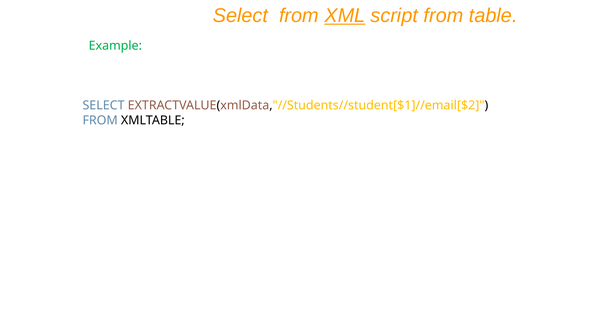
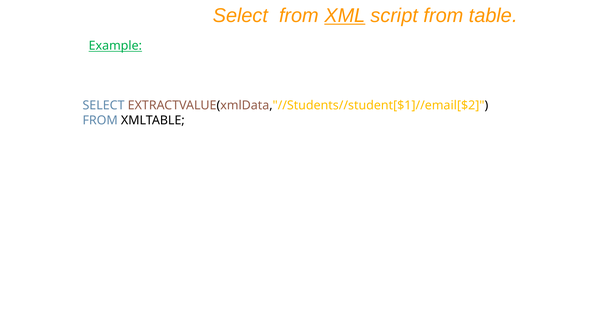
Example underline: none -> present (115, 46)
